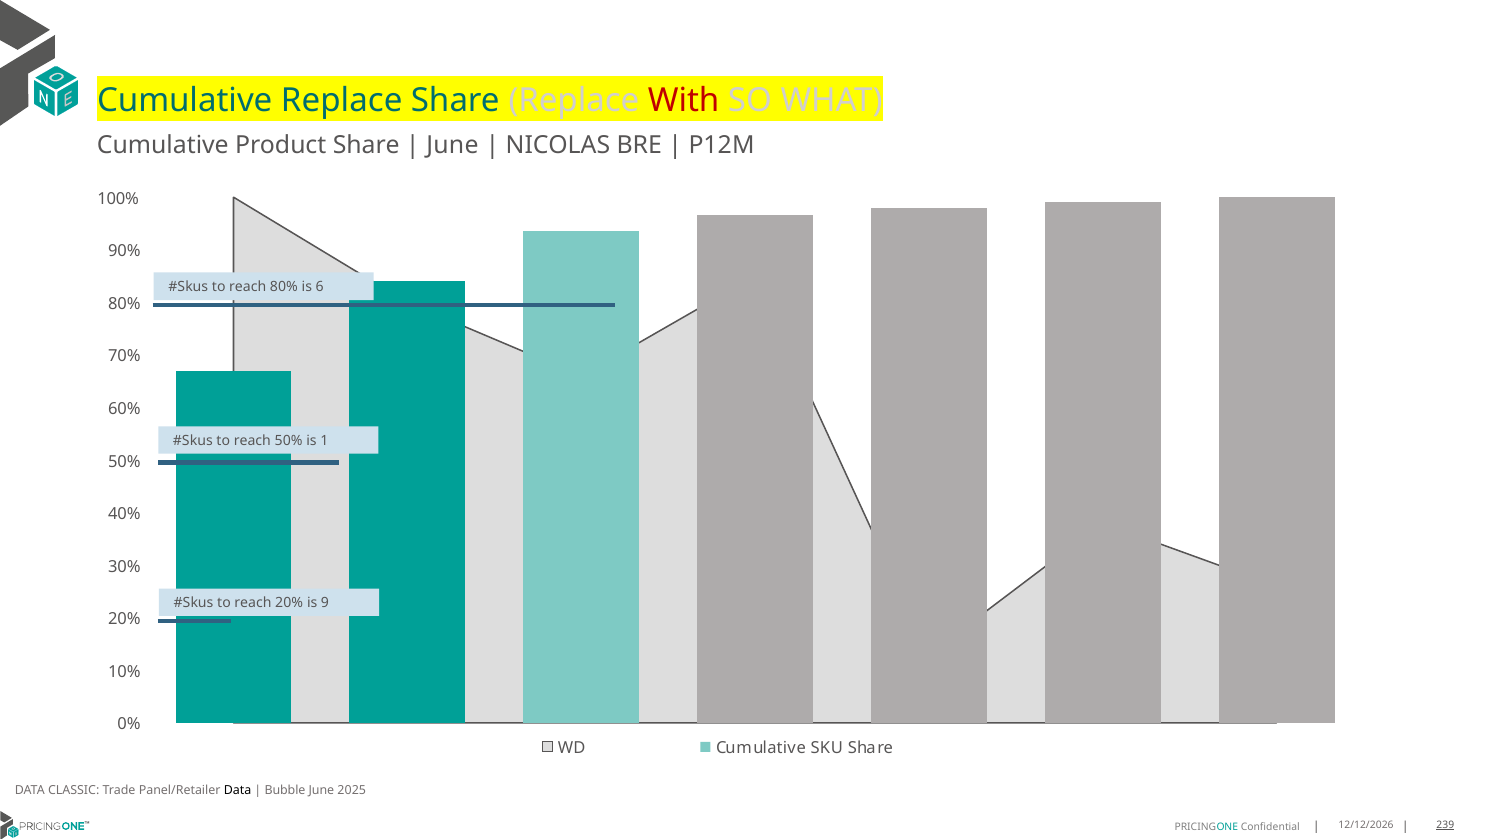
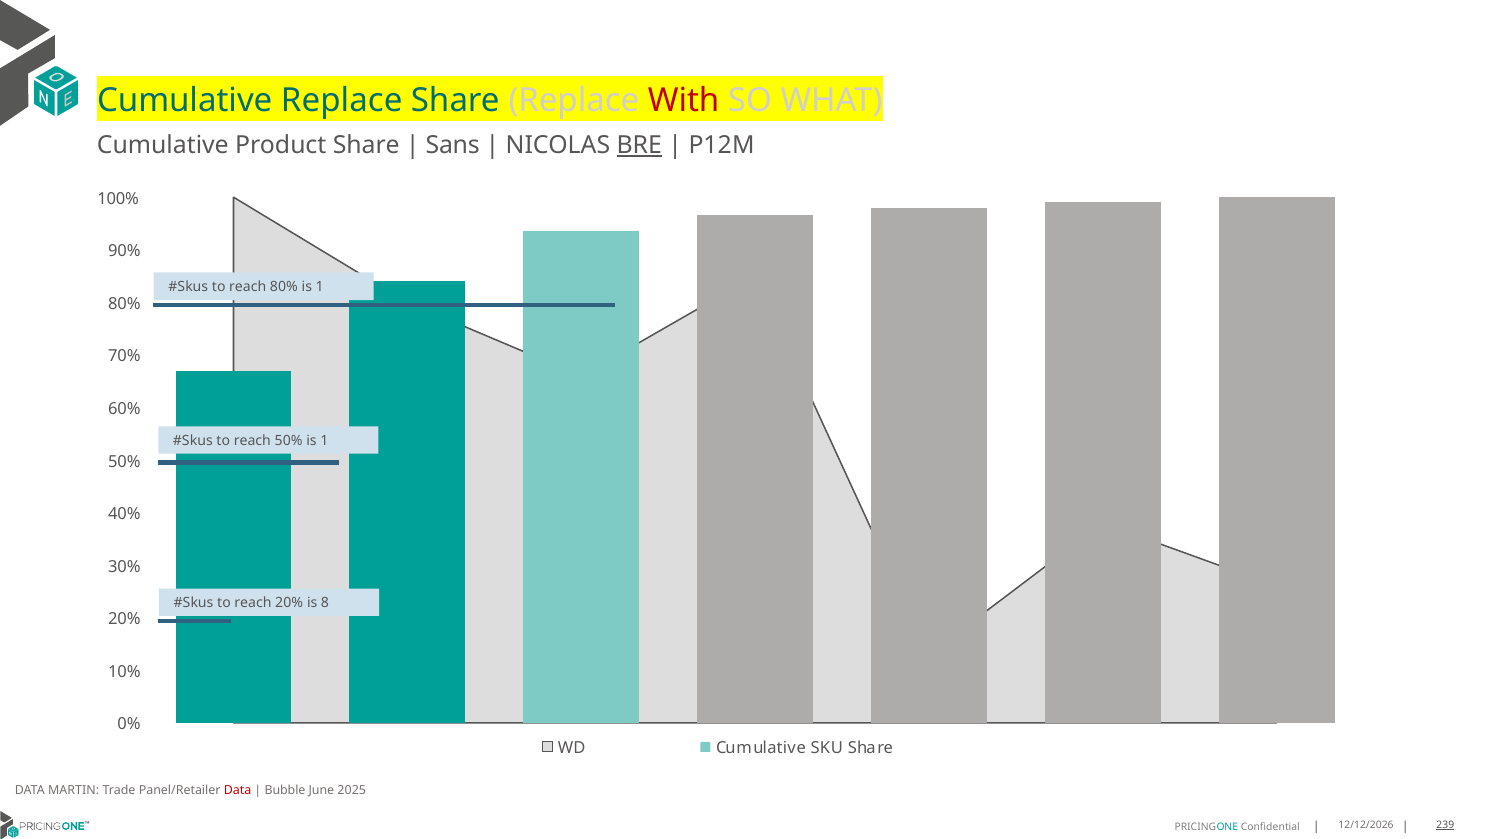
June: June -> Sans (453, 145)
BRE underline: none -> present (639, 145)
80% is 6: 6 -> 1 (320, 287)
9: 9 -> 8 (325, 603)
CLASSIC: CLASSIC -> MARTIN (74, 790)
Data colour: black -> red (238, 790)
